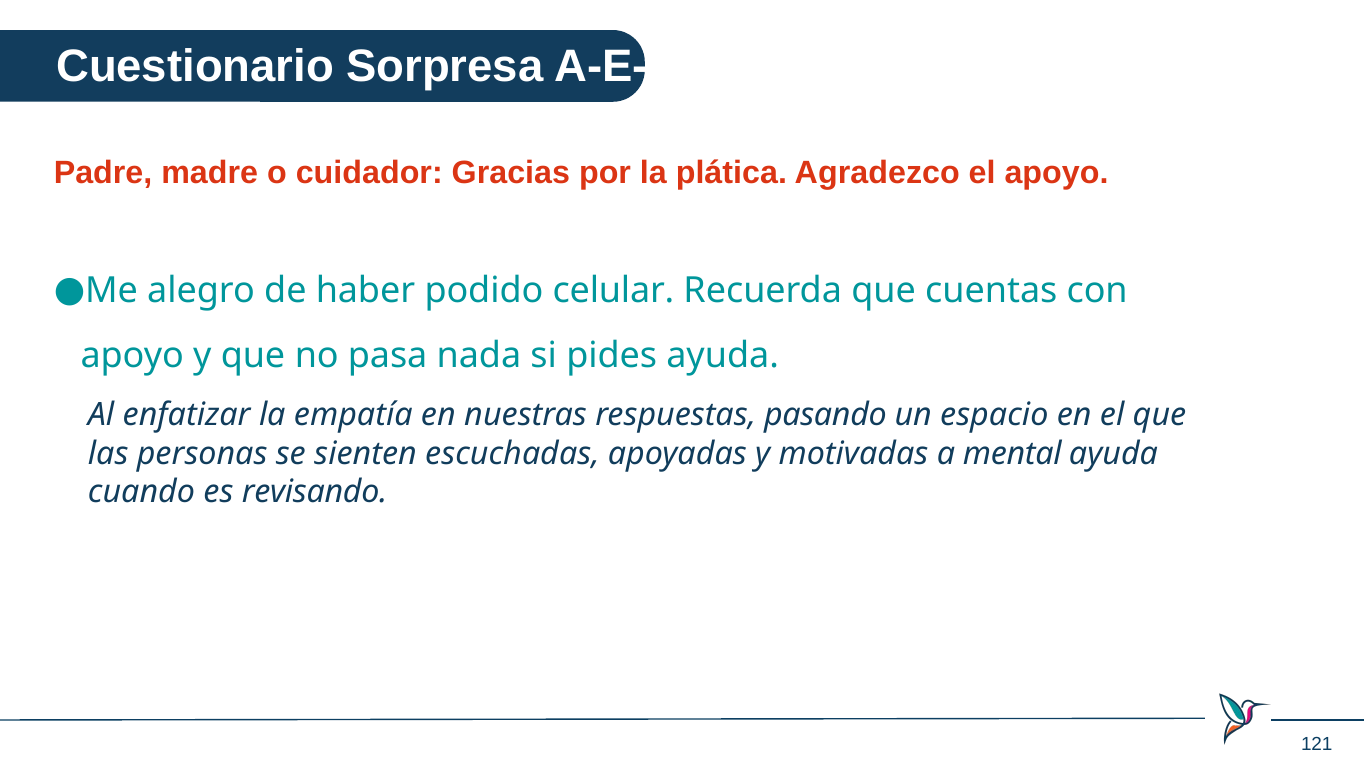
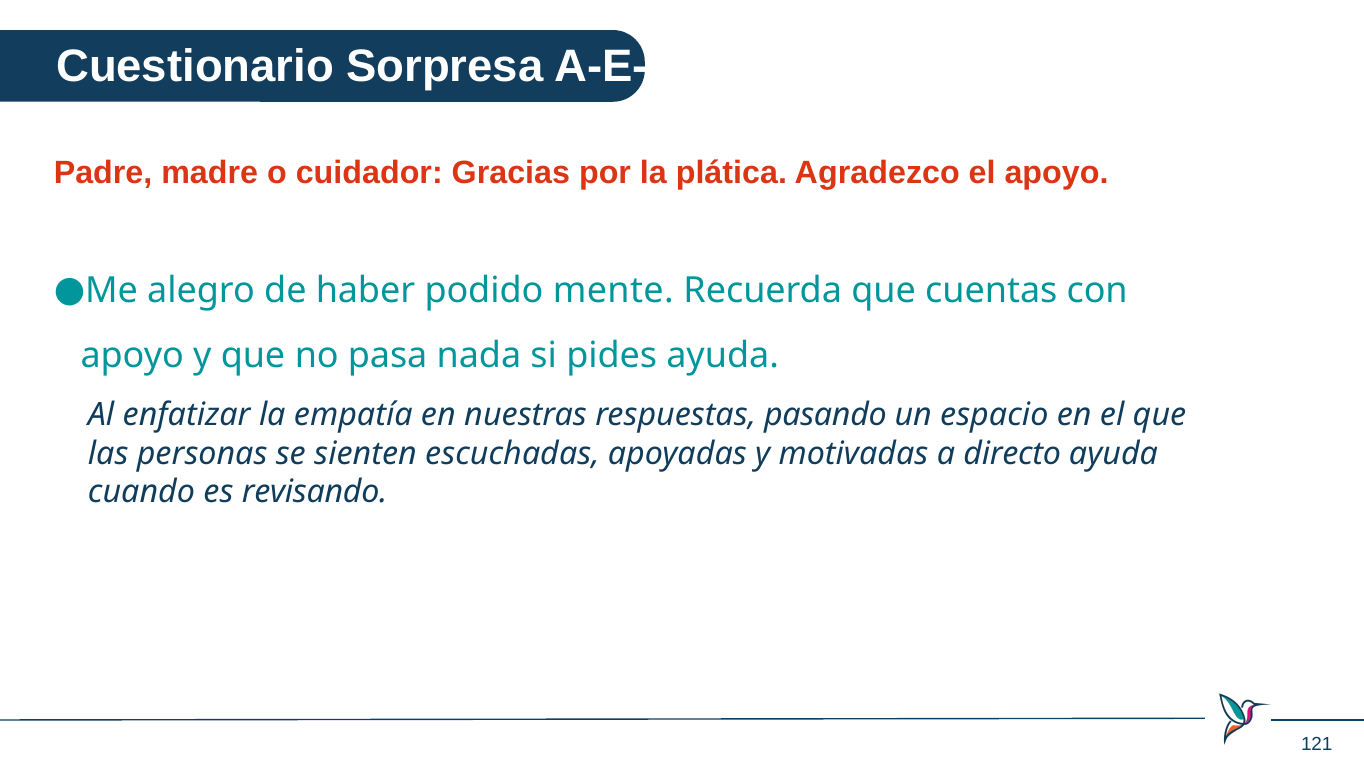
celular: celular -> mente (613, 291)
mental: mental -> directo (1012, 454)
